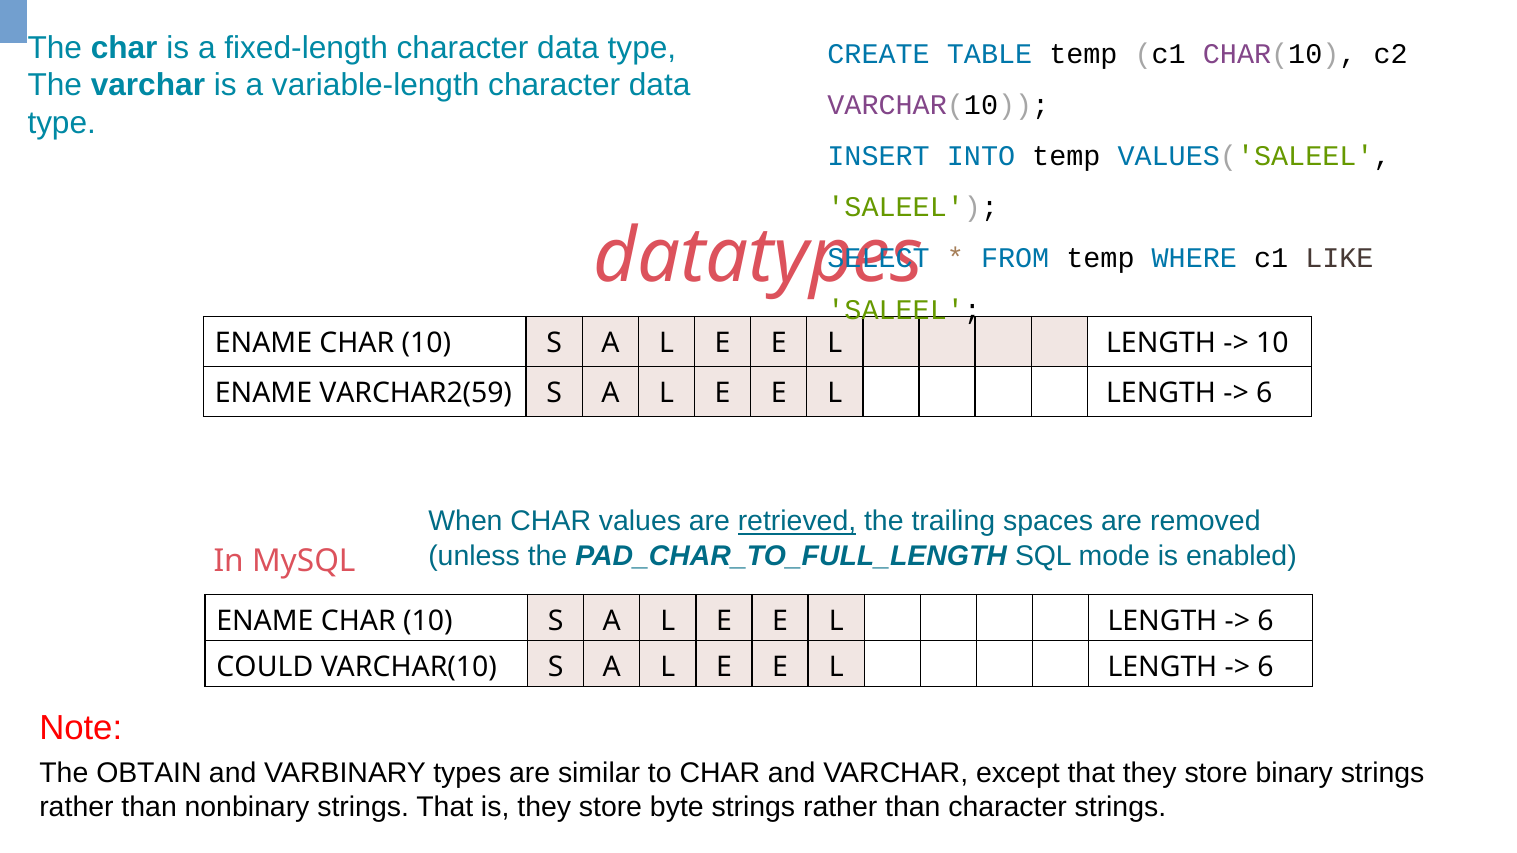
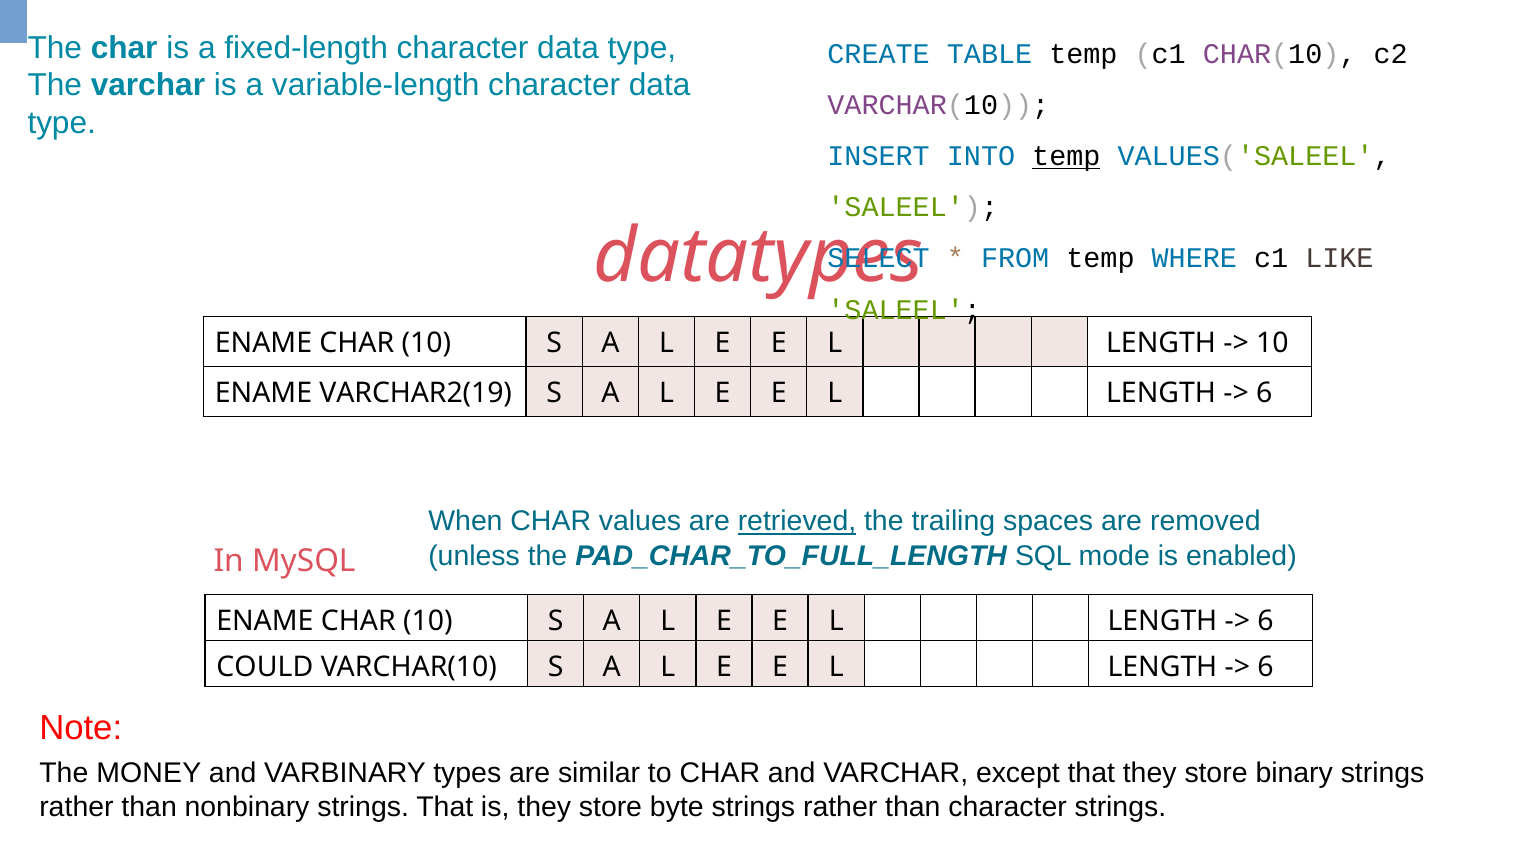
temp underline: none -> present (1066, 156)
VARCHAR2(59: VARCHAR2(59 -> VARCHAR2(19 (416, 393)
OBTAIN: OBTAIN -> MONEY (149, 774)
